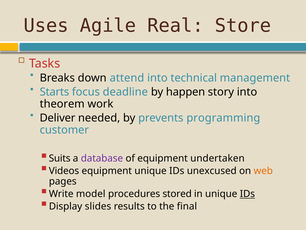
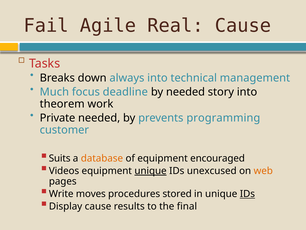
Uses: Uses -> Fail (46, 26)
Real Store: Store -> Cause (243, 26)
attend: attend -> always (127, 78)
Starts: Starts -> Much (54, 92)
by happen: happen -> needed (186, 92)
Deliver: Deliver -> Private (58, 118)
database colour: purple -> orange (102, 158)
undertaken: undertaken -> encouraged (218, 158)
unique underline: none -> present (151, 171)
model: model -> moves (91, 194)
Display slides: slides -> cause (98, 206)
